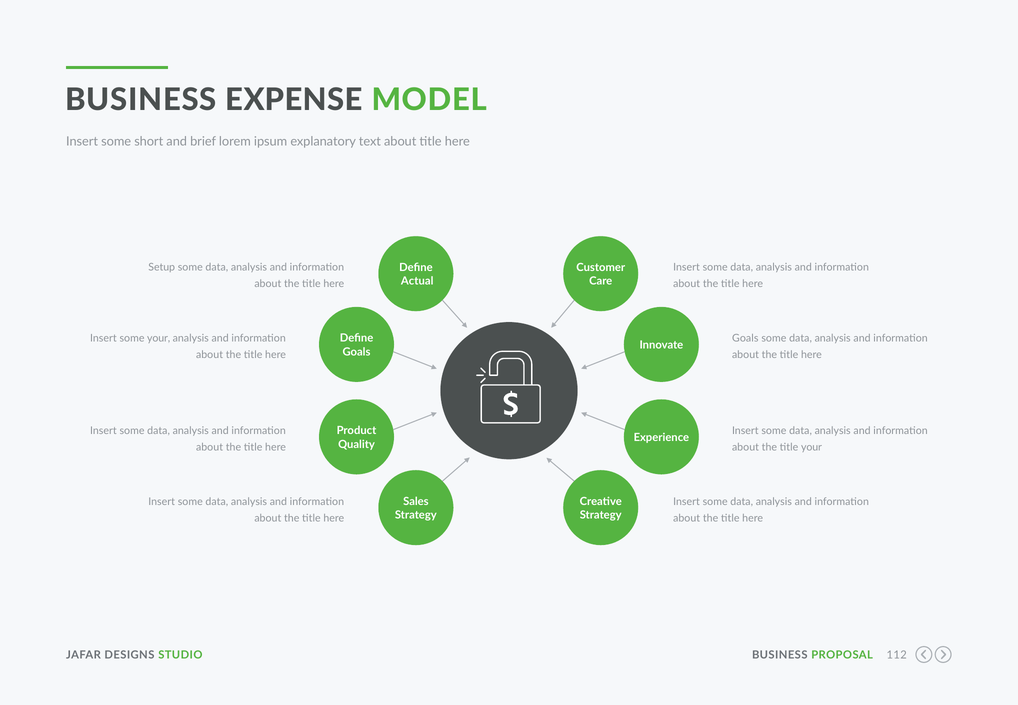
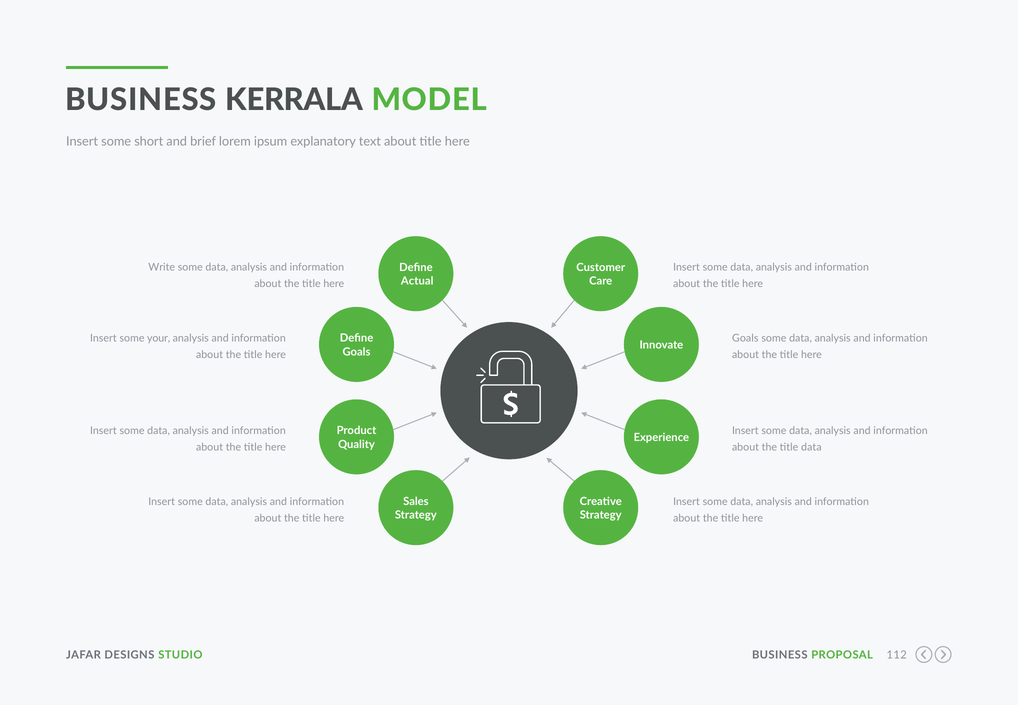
EXPENSE: EXPENSE -> KERRALA (294, 100)
Setup: Setup -> Write (162, 267)
title your: your -> data (811, 447)
